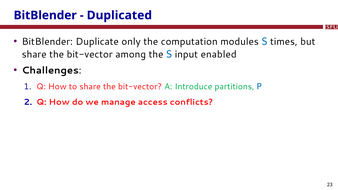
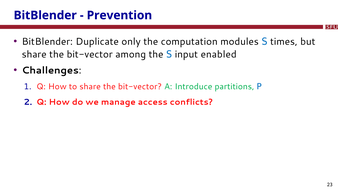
Duplicated: Duplicated -> Prevention (119, 15)
